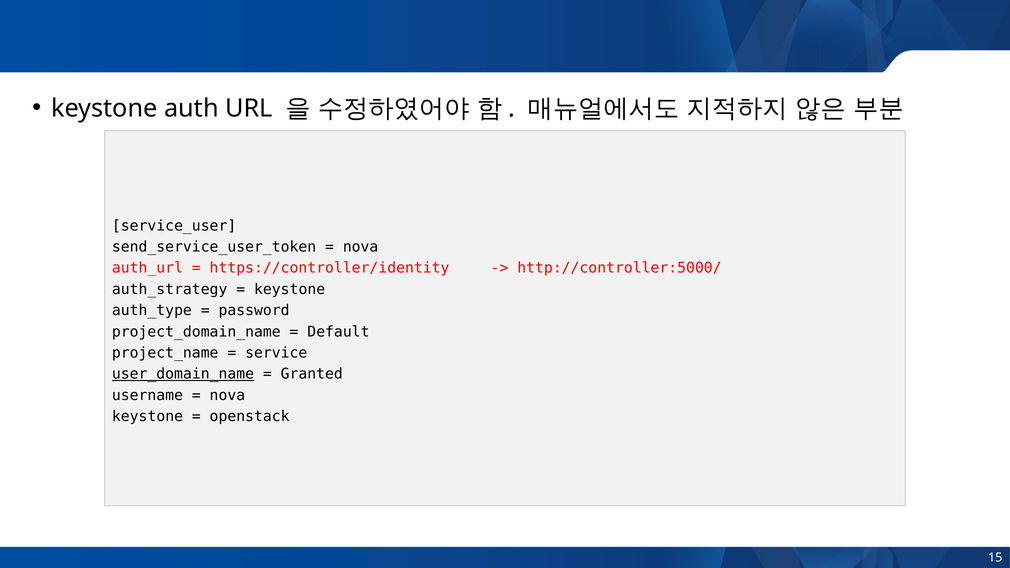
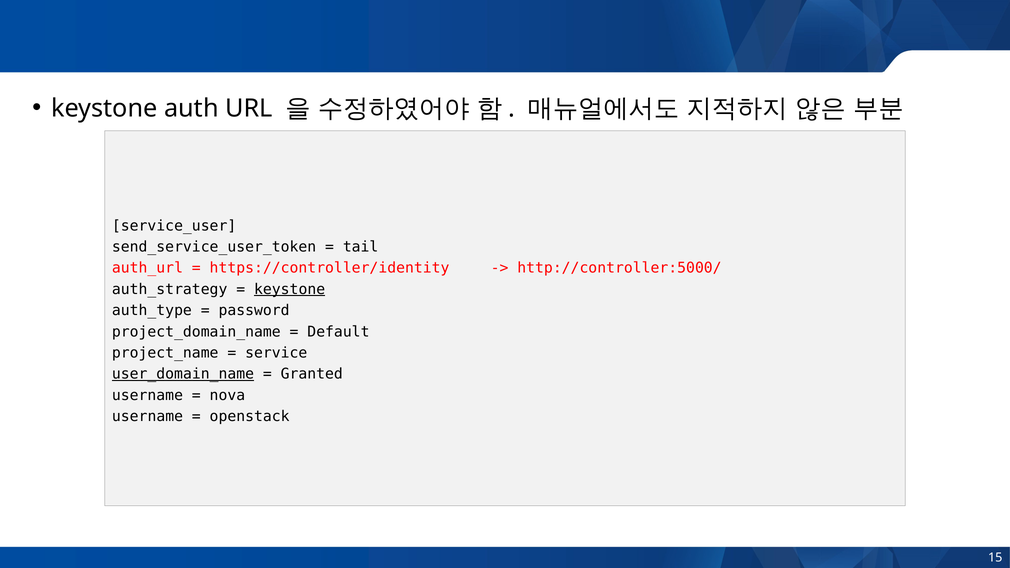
nova: nova -> tail (361, 247)
keystone underline: none -> present (290, 289)
keystone: keystone -> username (147, 417)
